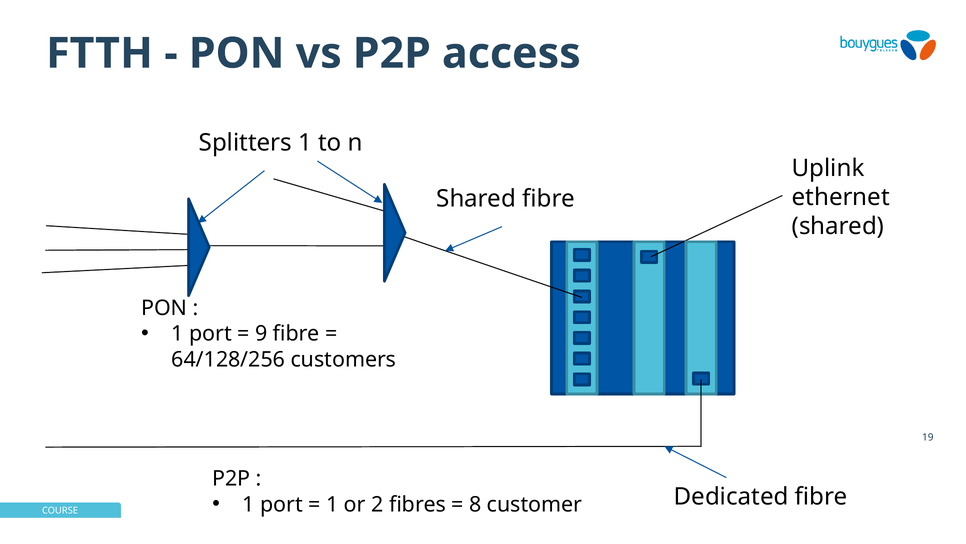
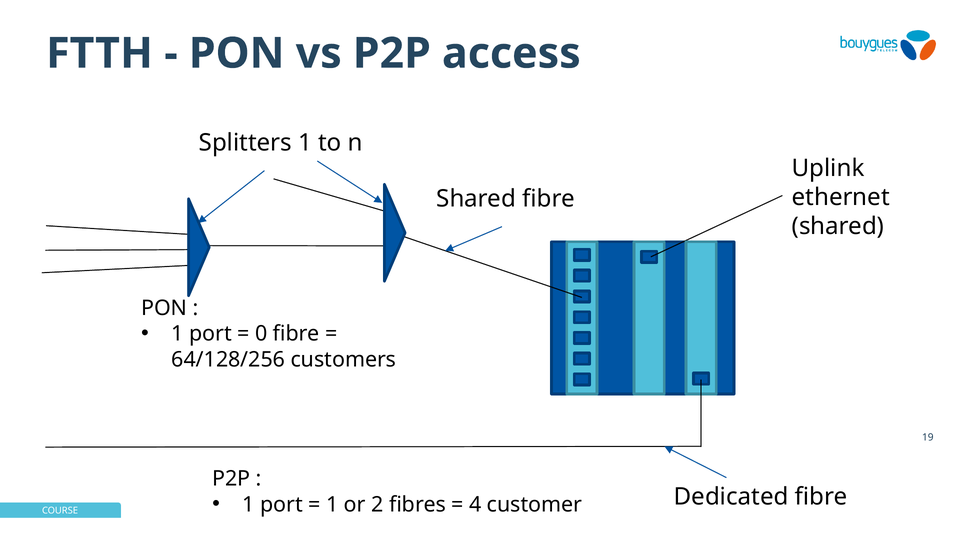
9: 9 -> 0 (261, 333)
8: 8 -> 4 (475, 504)
